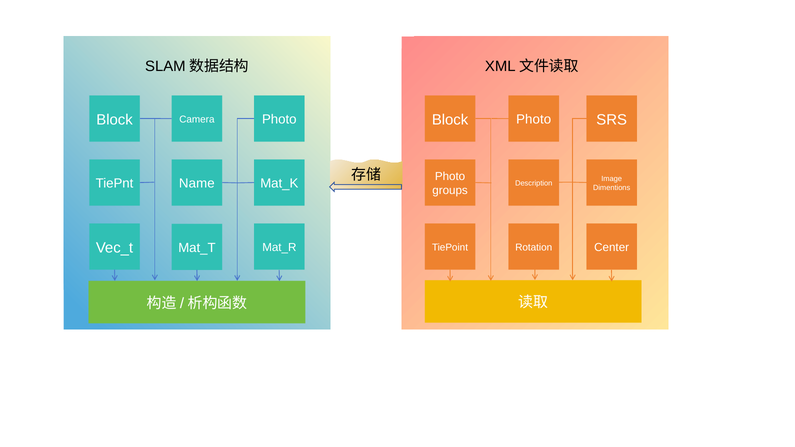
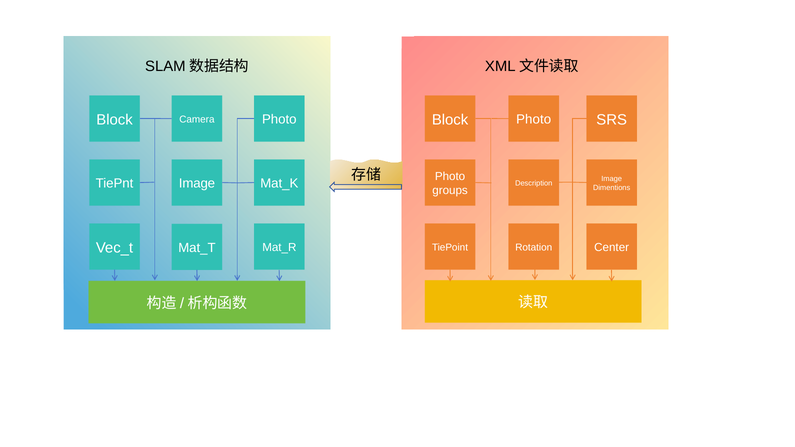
TiePnt Name: Name -> Image (197, 184)
